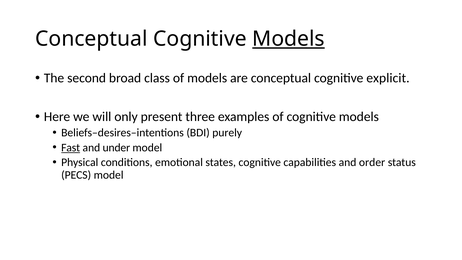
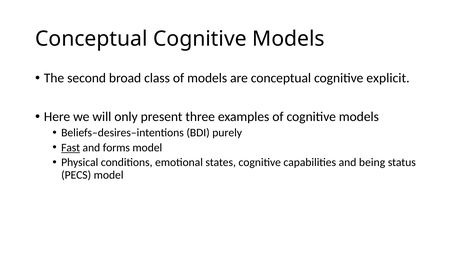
Models underline: present -> none (288, 39)
under: under -> forms (116, 148)
order: order -> being (372, 162)
